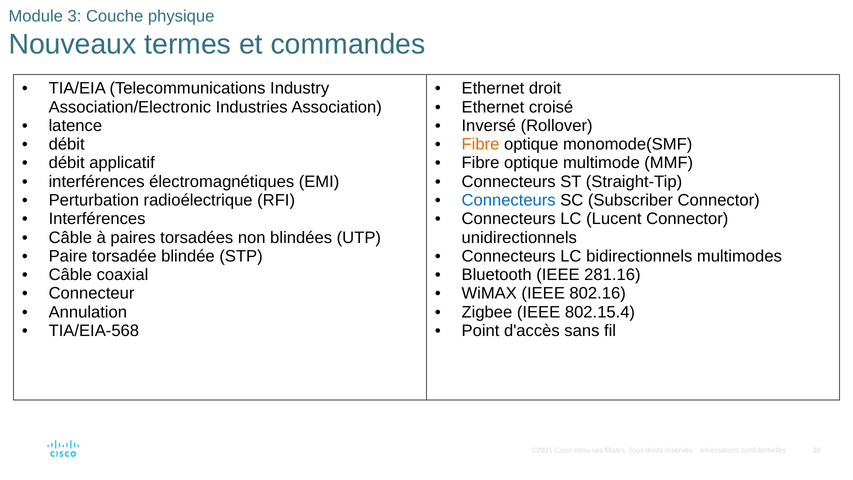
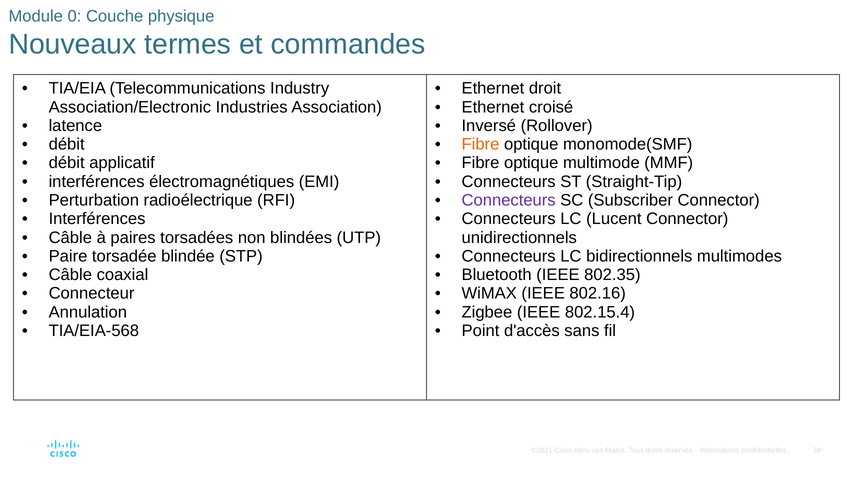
3: 3 -> 0 (74, 16)
Connecteurs colour: blue -> purple (509, 200)
281.16: 281.16 -> 802.35 (612, 275)
